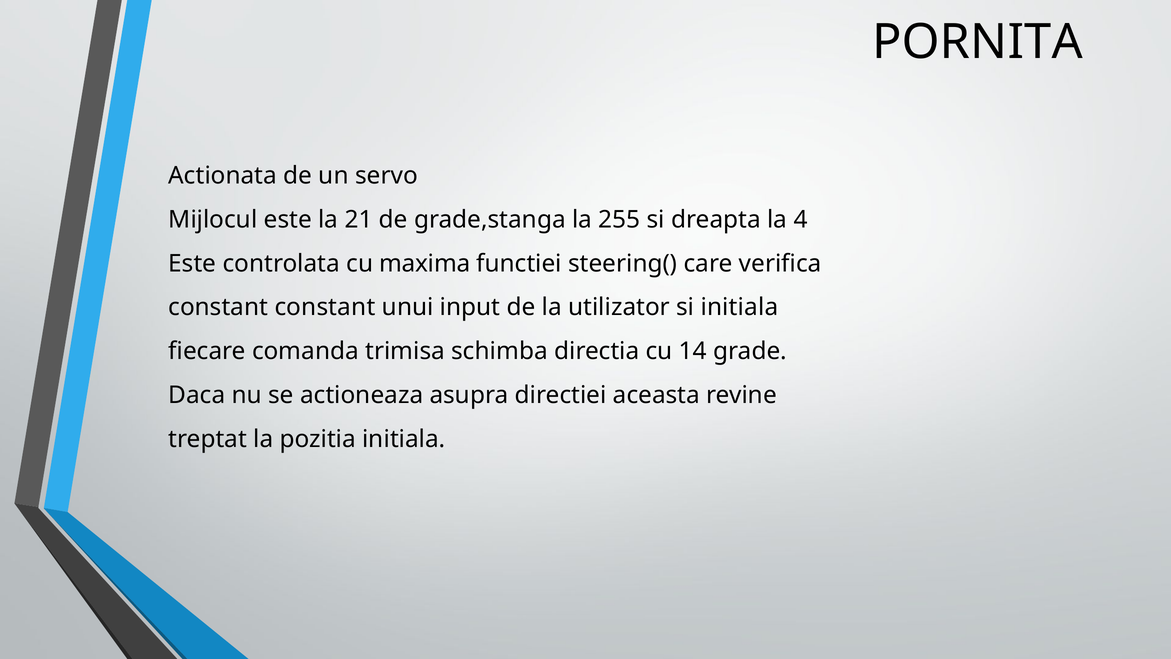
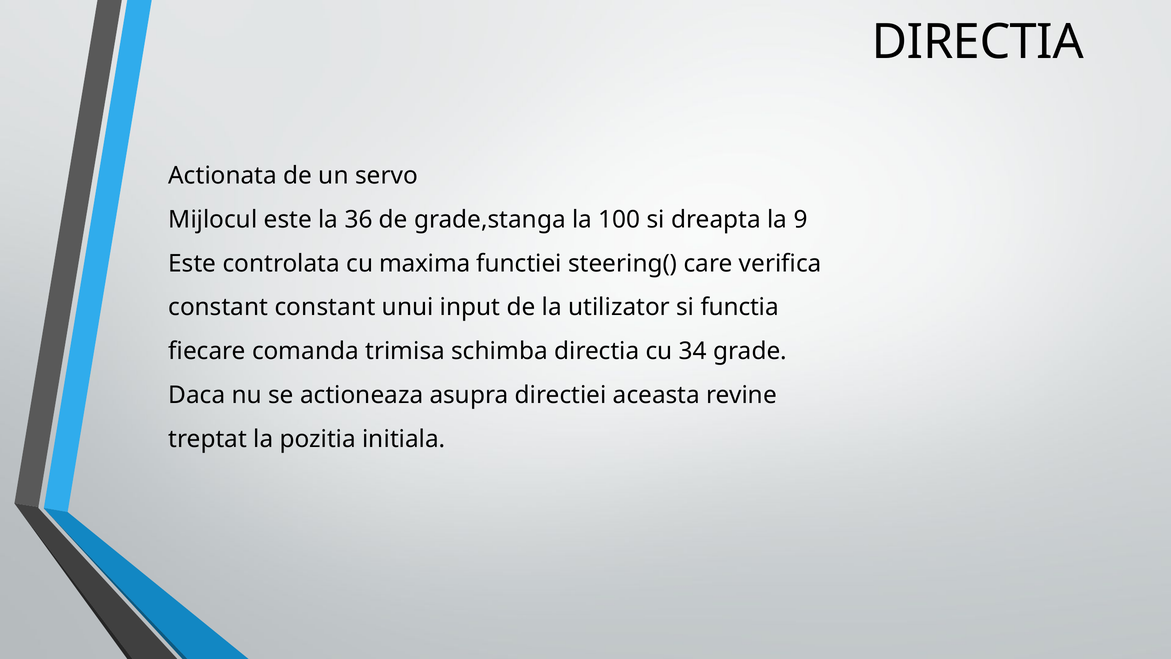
PORNITA: PORNITA -> DIRECTIA (978, 42)
21: 21 -> 36 (359, 219)
255: 255 -> 100 (619, 219)
4: 4 -> 9 (801, 219)
si initiala: initiala -> functia (740, 307)
14: 14 -> 34 (693, 351)
